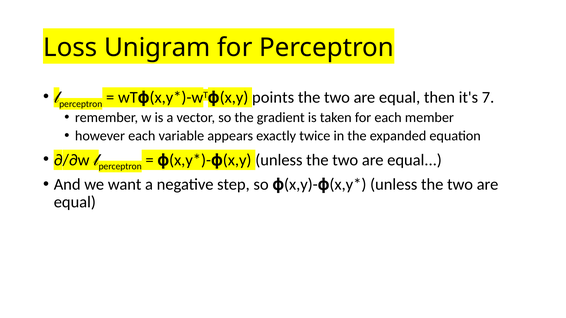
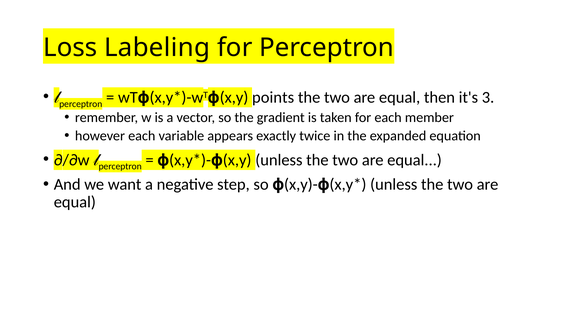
Unigram: Unigram -> Labeling (157, 48)
7: 7 -> 3 (488, 98)
